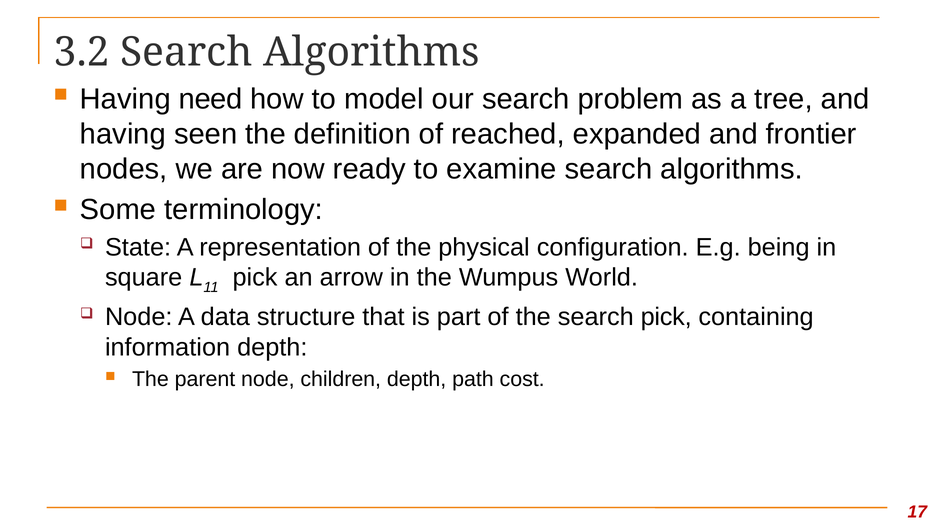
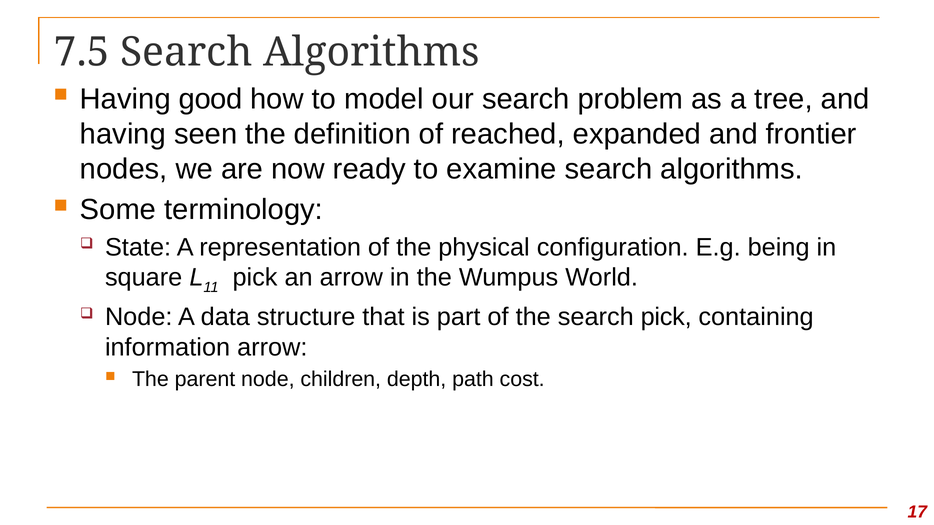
3.2: 3.2 -> 7.5 (82, 52)
need: need -> good (211, 99)
information depth: depth -> arrow (272, 348)
